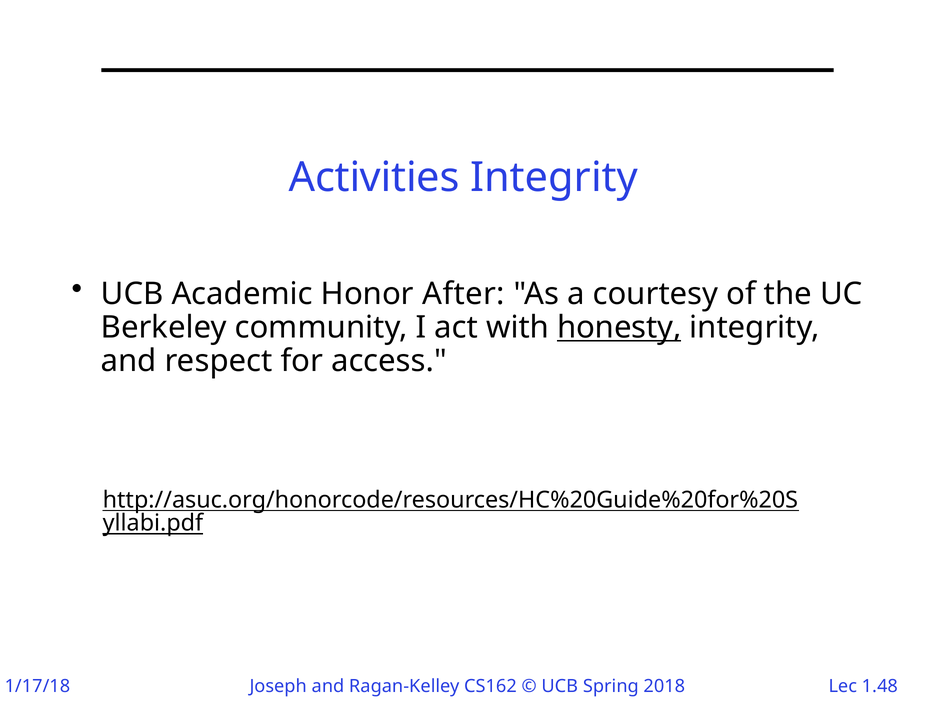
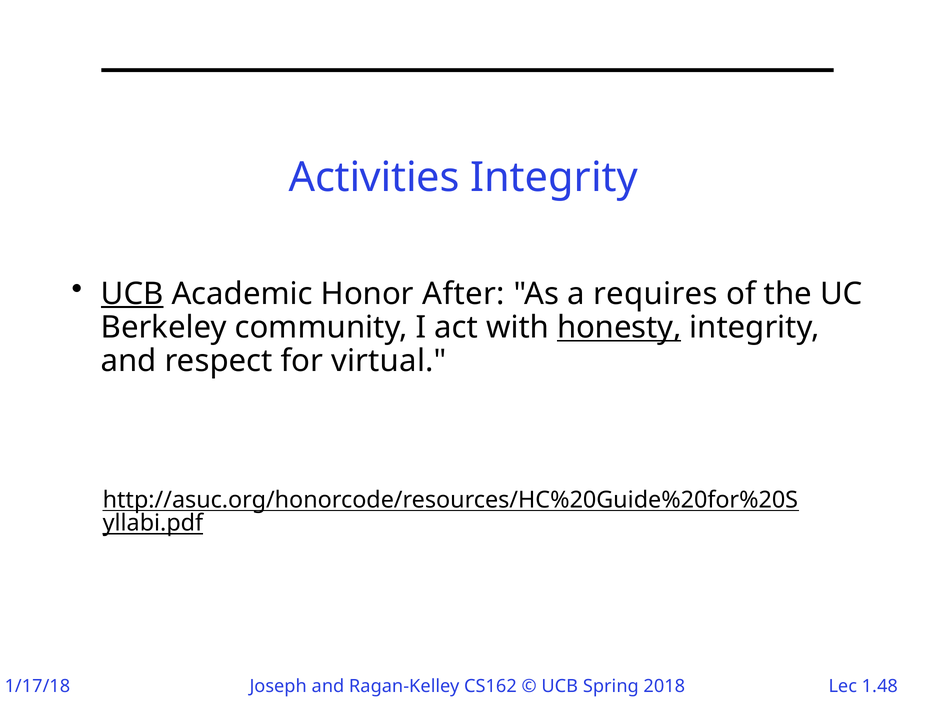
UCB underline: none -> present (132, 294)
courtesy: courtesy -> requires (655, 294)
access: access -> virtual (389, 361)
